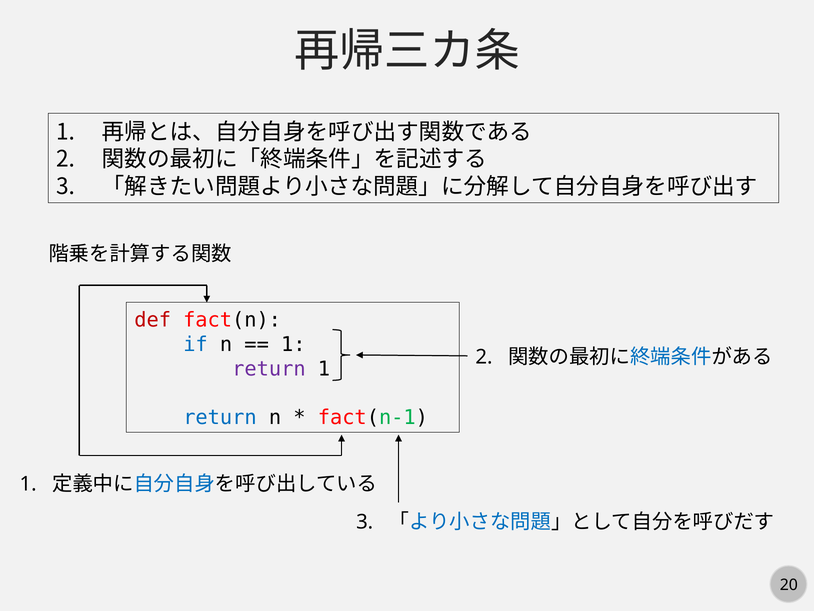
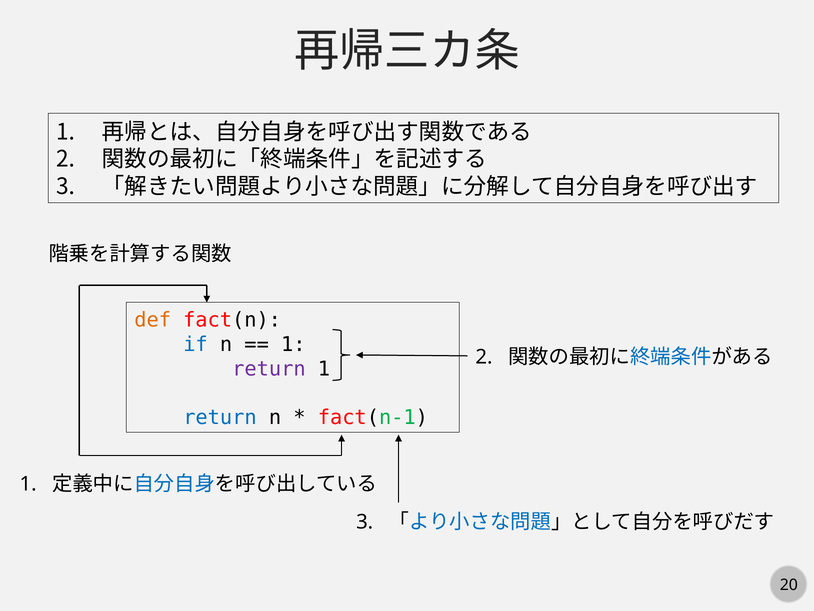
def colour: red -> orange (153, 320)
